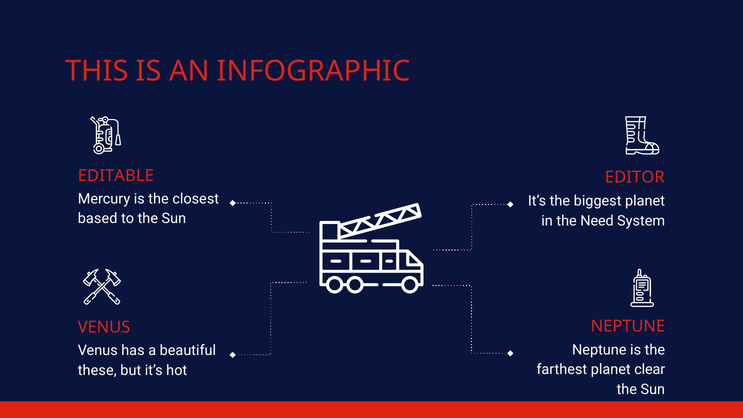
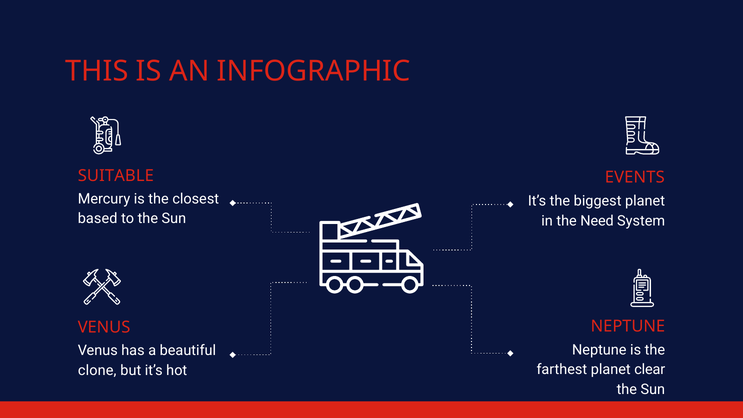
EDITABLE: EDITABLE -> SUITABLE (116, 176)
EDITOR: EDITOR -> EVENTS (635, 178)
these: these -> clone (97, 371)
